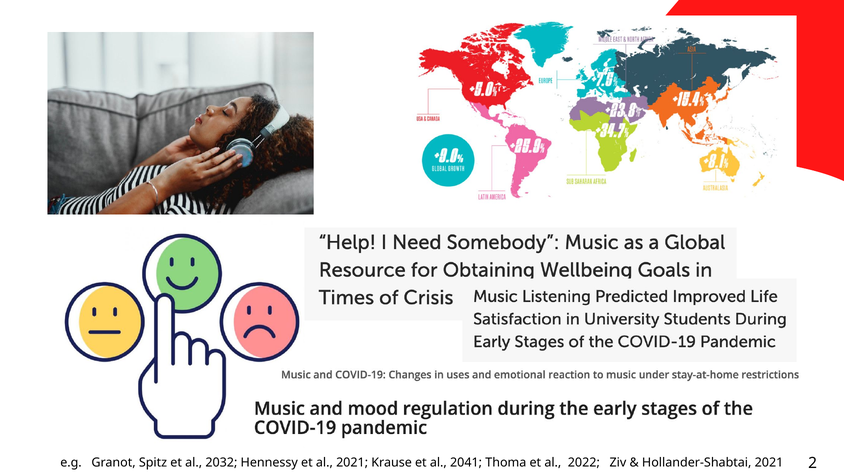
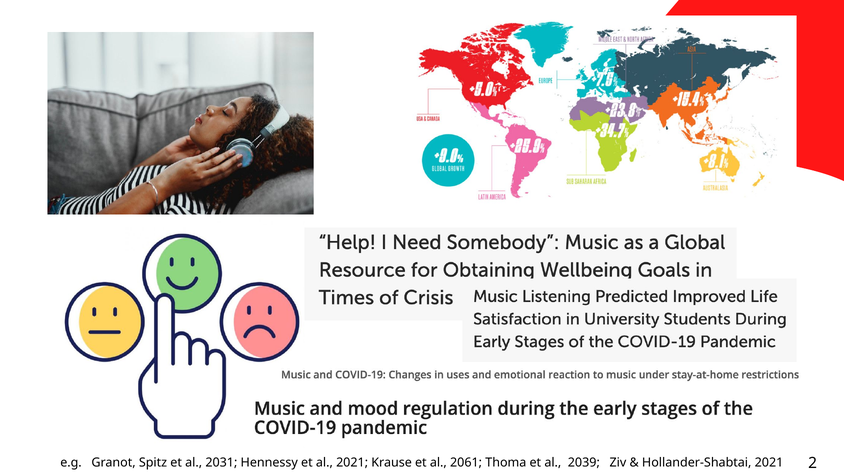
2032: 2032 -> 2031 (221, 463)
2041: 2041 -> 2061 (466, 463)
2022: 2022 -> 2039 (584, 463)
